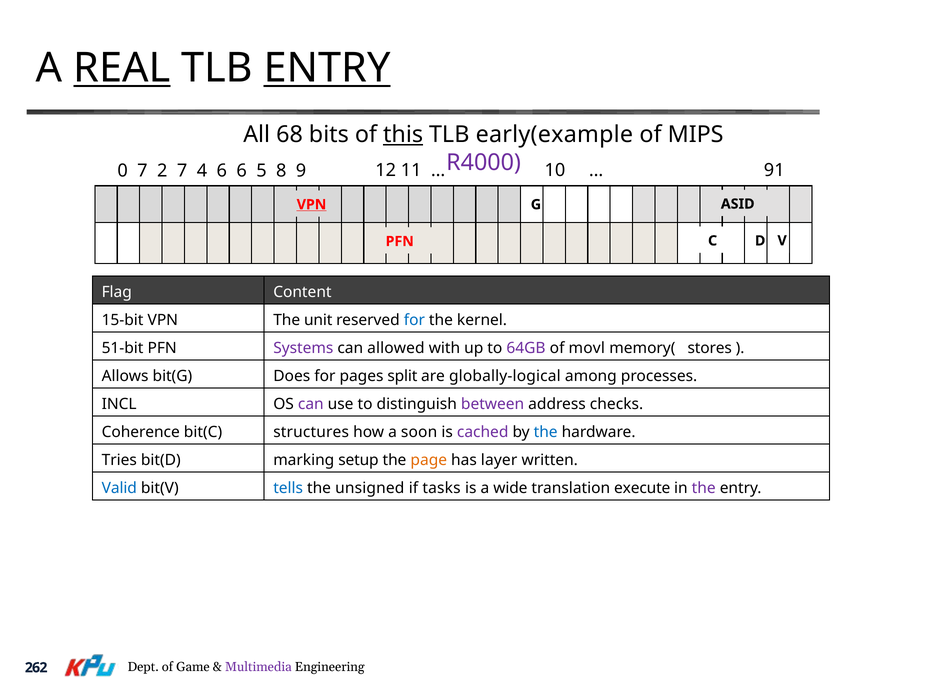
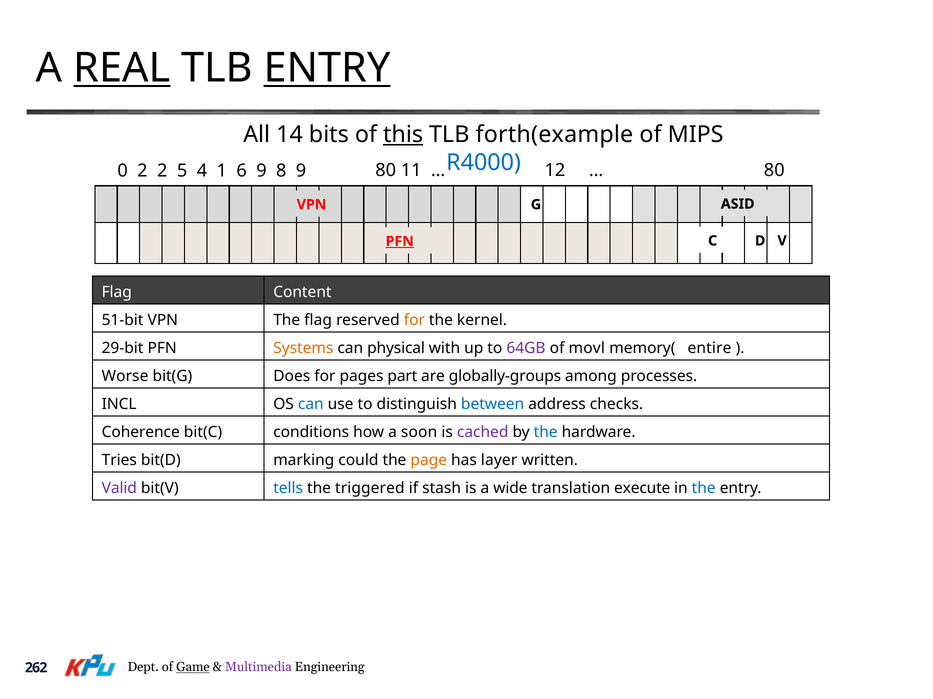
68: 68 -> 14 (290, 135)
early(example: early(example -> forth(example (554, 135)
R4000 colour: purple -> blue (484, 163)
0 7: 7 -> 2 (142, 171)
2 7: 7 -> 5 (182, 171)
4 6: 6 -> 1 (222, 171)
6 5: 5 -> 9 (261, 171)
9 12: 12 -> 80 (386, 170)
10: 10 -> 12 (555, 170)
91: 91 -> 80 (774, 170)
VPN underline: present -> none (312, 205)
PFN underline: none -> present (400, 242)
15-bit: 15-bit -> 51-bit (123, 321)
The unit: unit -> flag (318, 321)
for colour: blue -> orange (414, 321)
51-bit: 51-bit -> 29-bit (123, 349)
Systems colour: purple -> orange (303, 349)
allowed: allowed -> physical (396, 349)
stores: stores -> entire (710, 349)
Allows: Allows -> Worse (125, 377)
split: split -> part (402, 377)
globally-logical: globally-logical -> globally-groups (505, 377)
can colour: purple -> blue (311, 405)
between colour: purple -> blue (493, 405)
structures: structures -> conditions (311, 433)
setup: setup -> could (358, 461)
Valid colour: blue -> purple (119, 489)
unsigned: unsigned -> triggered (370, 489)
tasks: tasks -> stash (442, 489)
the colour: purple -> blue (704, 489)
Game underline: none -> present (193, 668)
